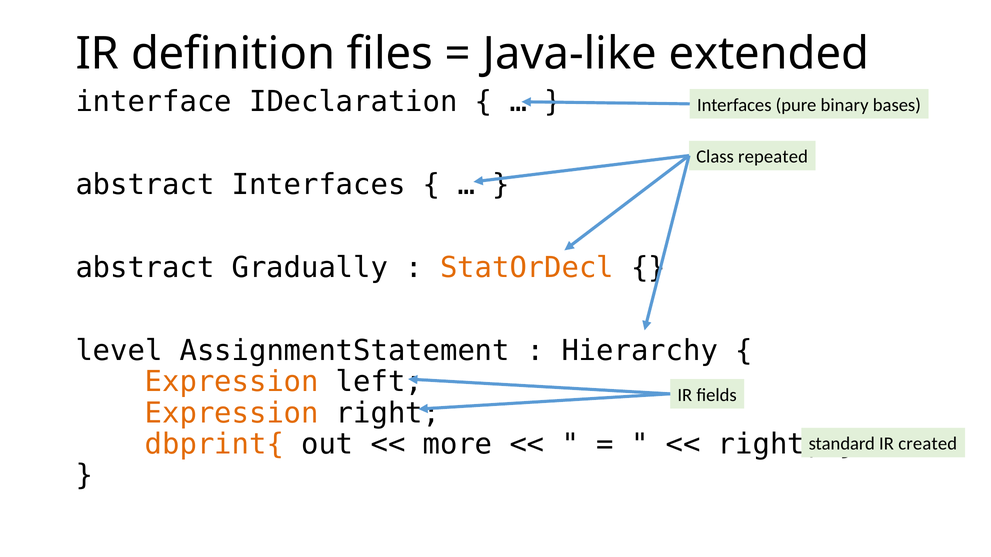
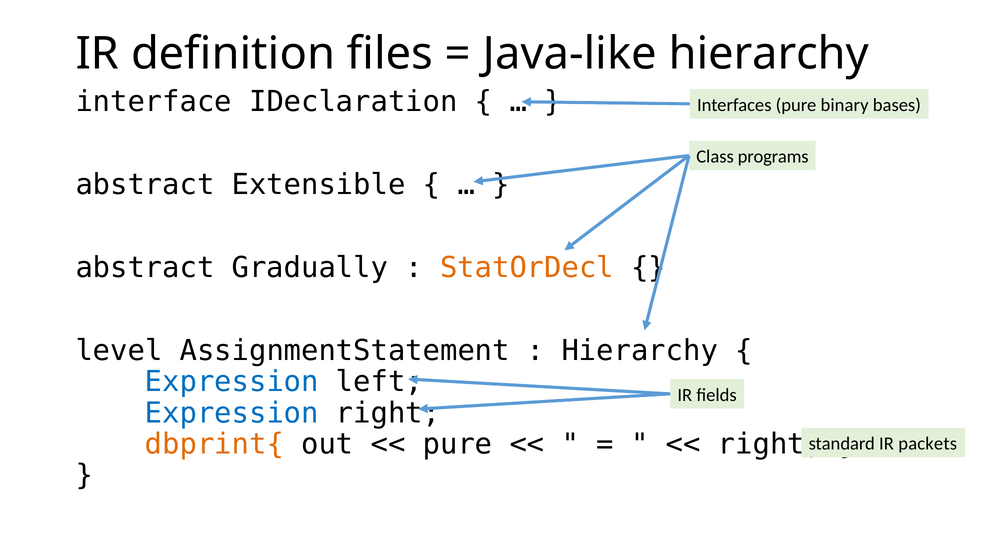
Java-like extended: extended -> hierarchy (769, 54)
repeated: repeated -> programs (773, 157)
abstract Interfaces: Interfaces -> Extensible (319, 185)
Expression colour: orange -> blue (232, 382)
Expression colour: orange -> blue (232, 413)
more: more -> pure (458, 445)
created: created -> packets (928, 444)
